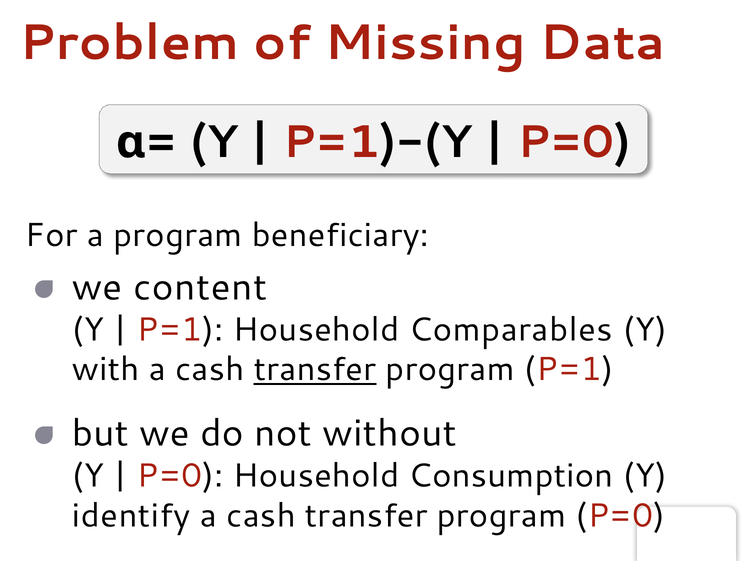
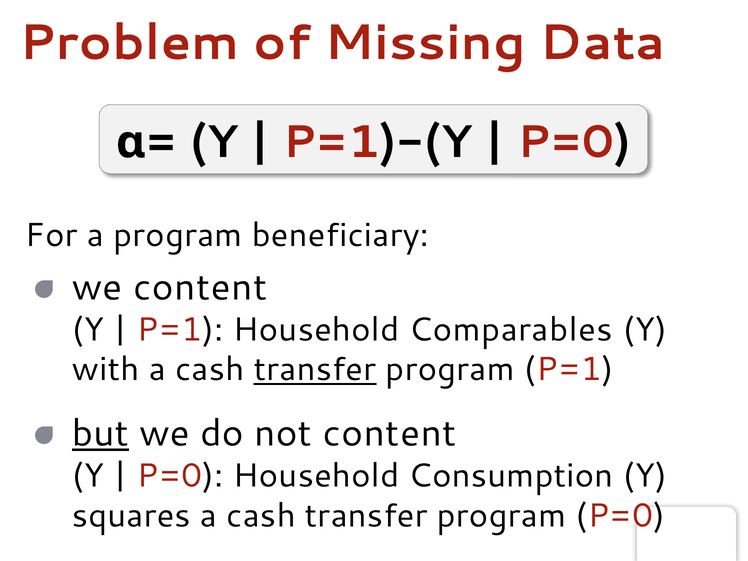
but underline: none -> present (100, 434)
not without: without -> content (390, 434)
identify: identify -> squares (131, 516)
